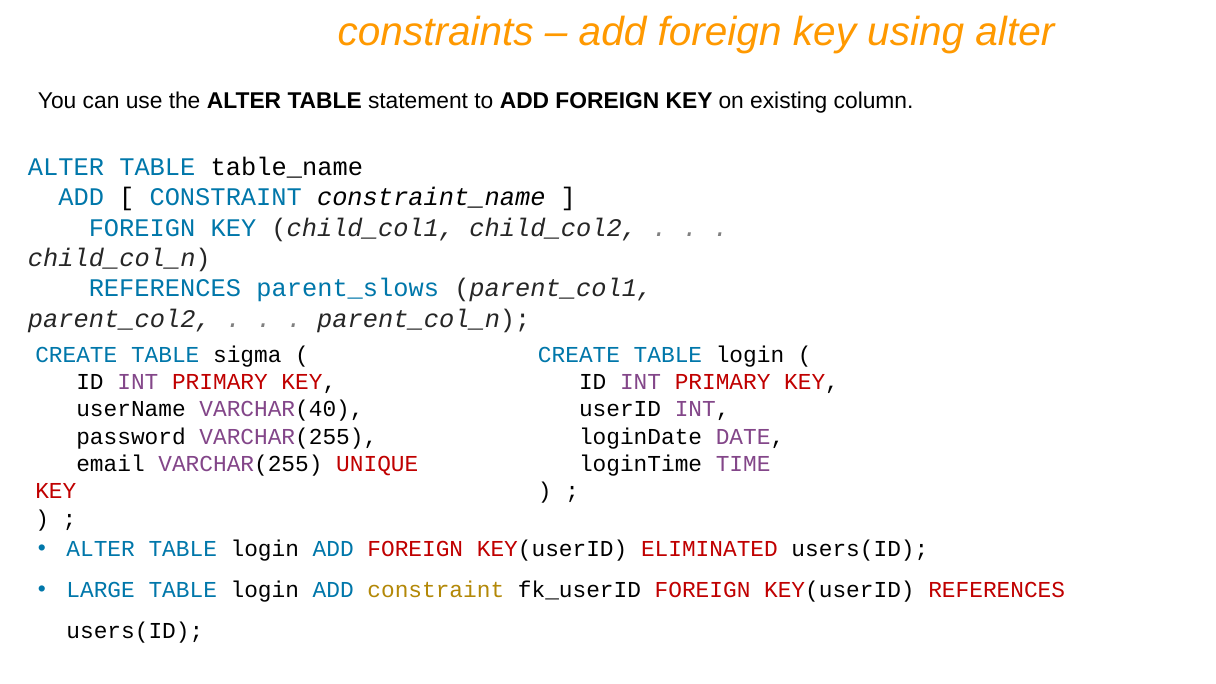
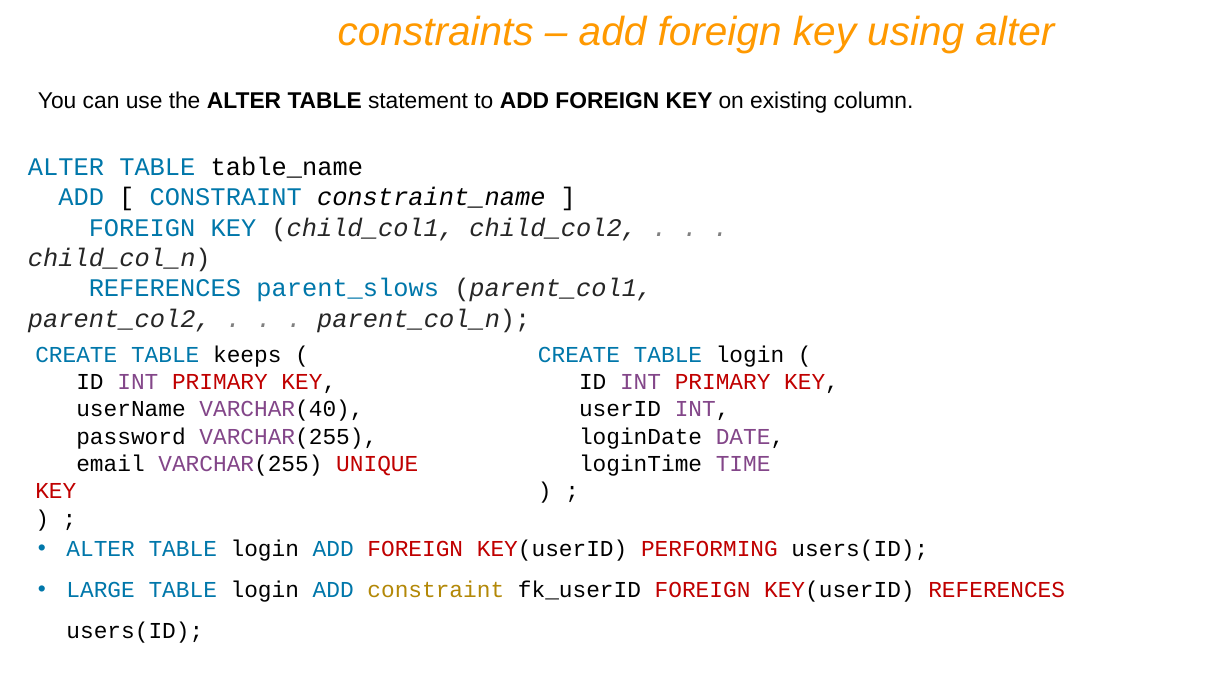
sigma: sigma -> keeps (247, 355)
ELIMINATED: ELIMINATED -> PERFORMING (709, 549)
